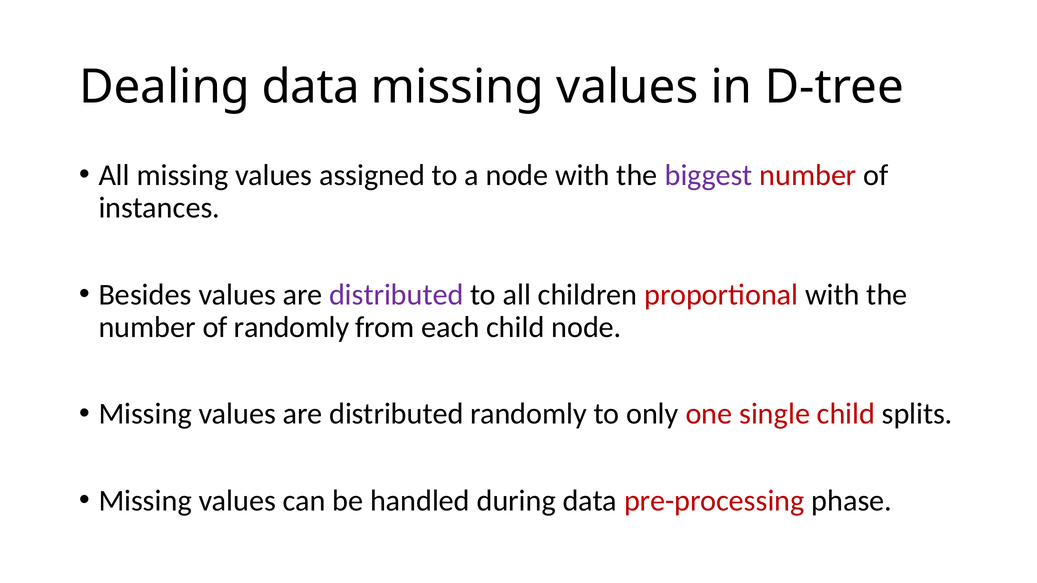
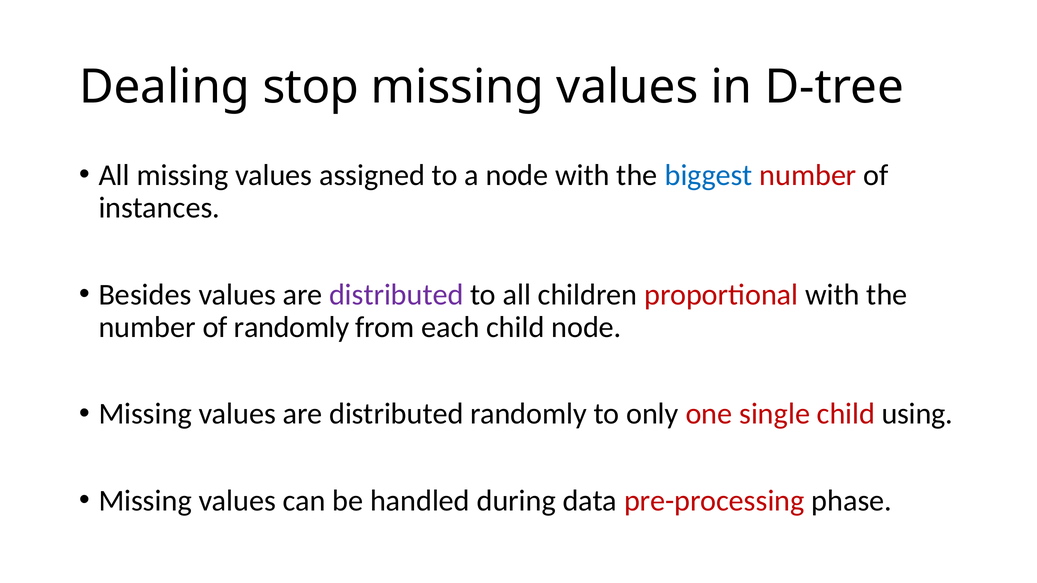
Dealing data: data -> stop (311, 87)
biggest colour: purple -> blue (709, 175)
splits: splits -> using (917, 414)
